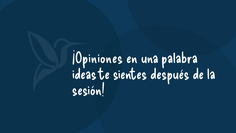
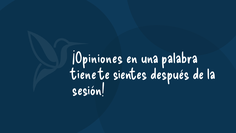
ideas: ideas -> tiene (84, 74)
